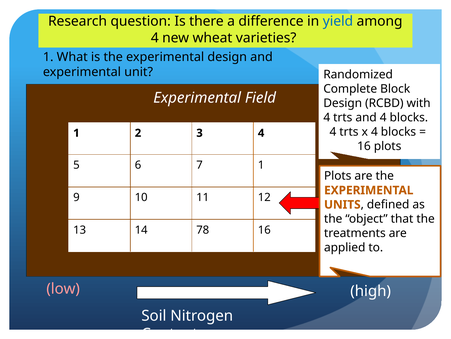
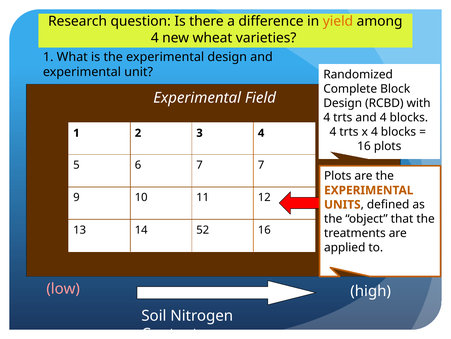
yield colour: blue -> orange (338, 21)
7 1: 1 -> 7 (261, 165)
78: 78 -> 52 (203, 229)
